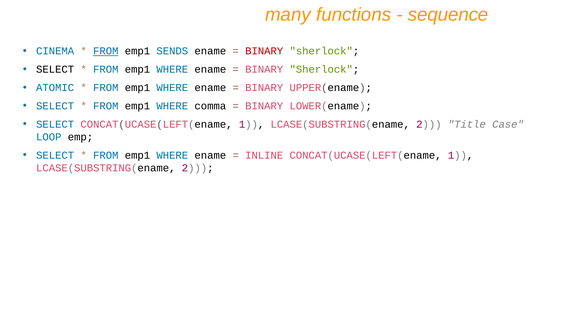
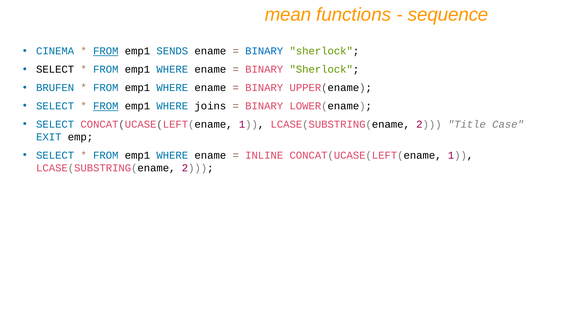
many: many -> mean (288, 15)
BINARY colour: red -> blue (264, 51)
ATOMIC: ATOMIC -> BRUFEN (55, 88)
FROM underline: none -> present (106, 106)
comma: comma -> joins (210, 106)
LOOP: LOOP -> EXIT (49, 137)
